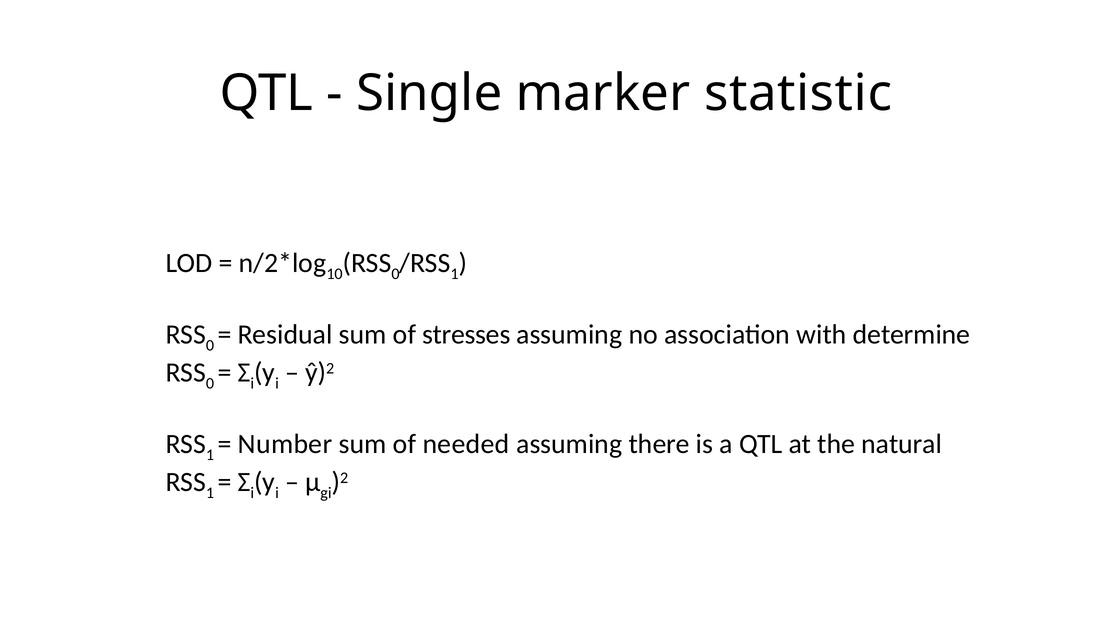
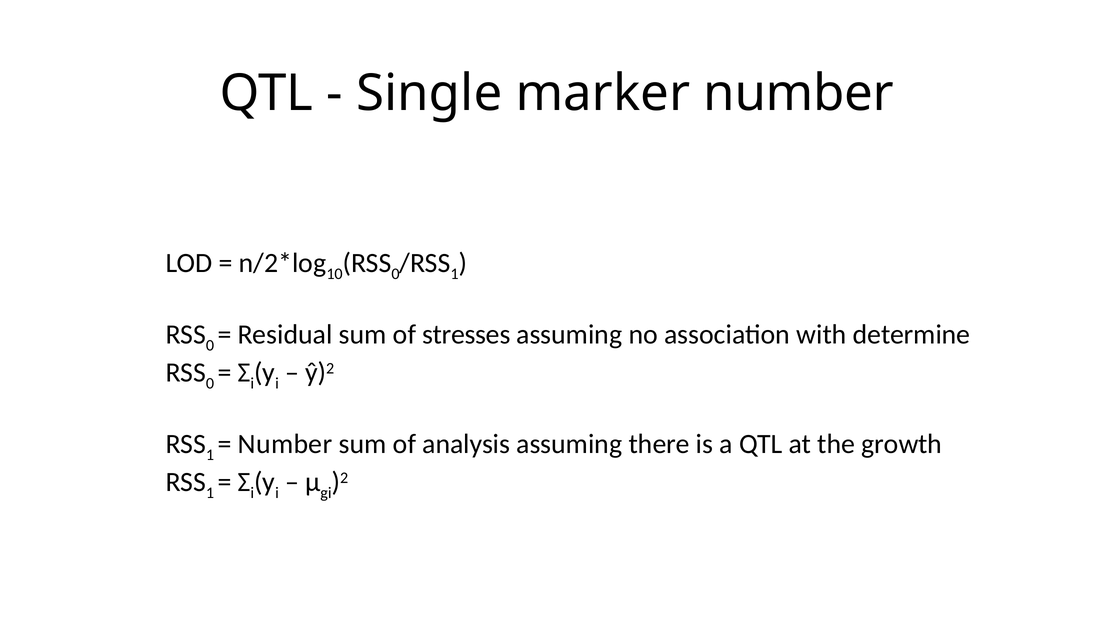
marker statistic: statistic -> number (799, 94)
needed: needed -> analysis (466, 444)
natural: natural -> growth (902, 444)
